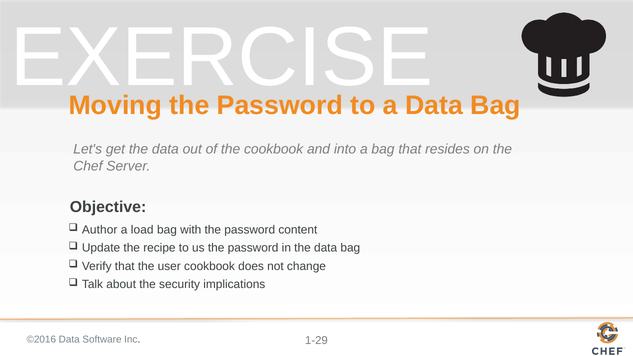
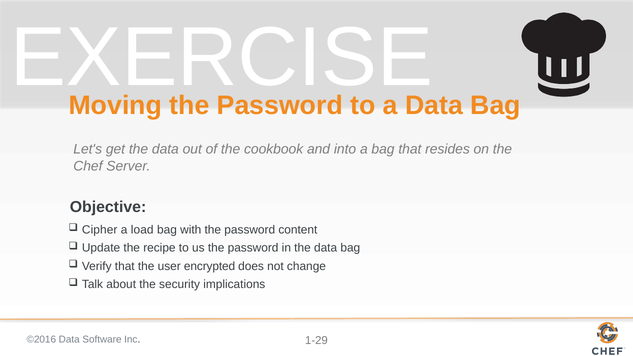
Author: Author -> Cipher (100, 230)
user cookbook: cookbook -> encrypted (210, 266)
